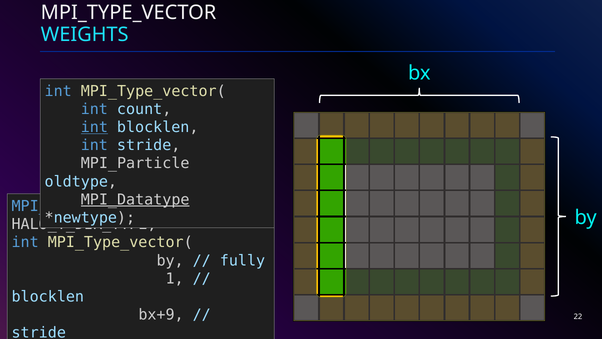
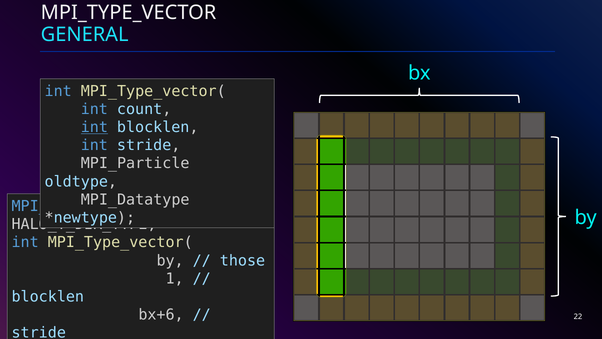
WEIGHTS: WEIGHTS -> GENERAL (85, 34)
MPI_Datatype underline: present -> none (135, 199)
fully: fully -> those (242, 260)
bx+9: bx+9 -> bx+6 (161, 314)
